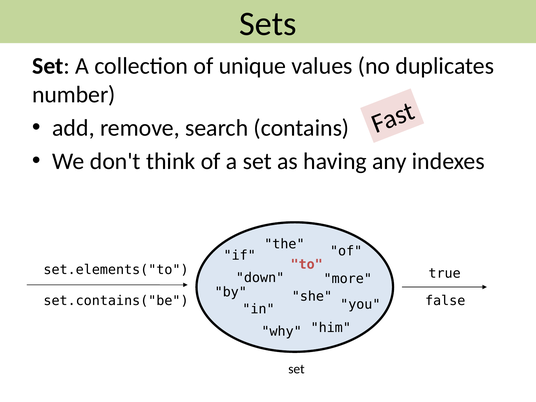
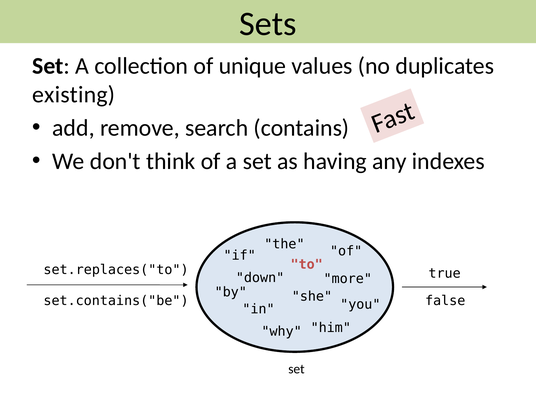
number: number -> existing (74, 95)
set.elements("to: set.elements("to -> set.replaces("to (116, 270)
